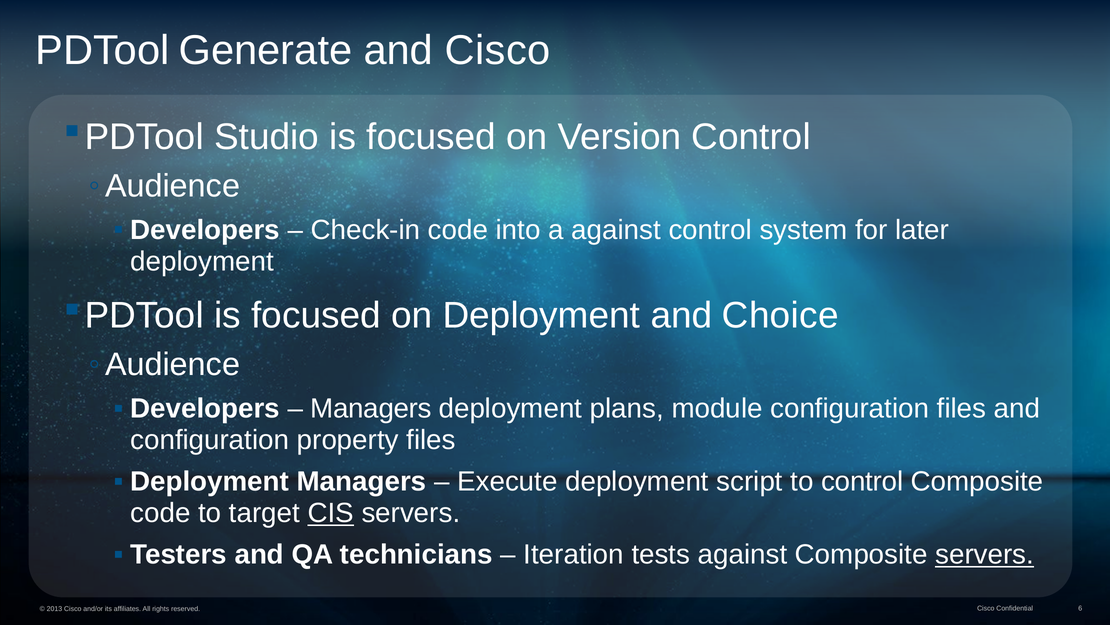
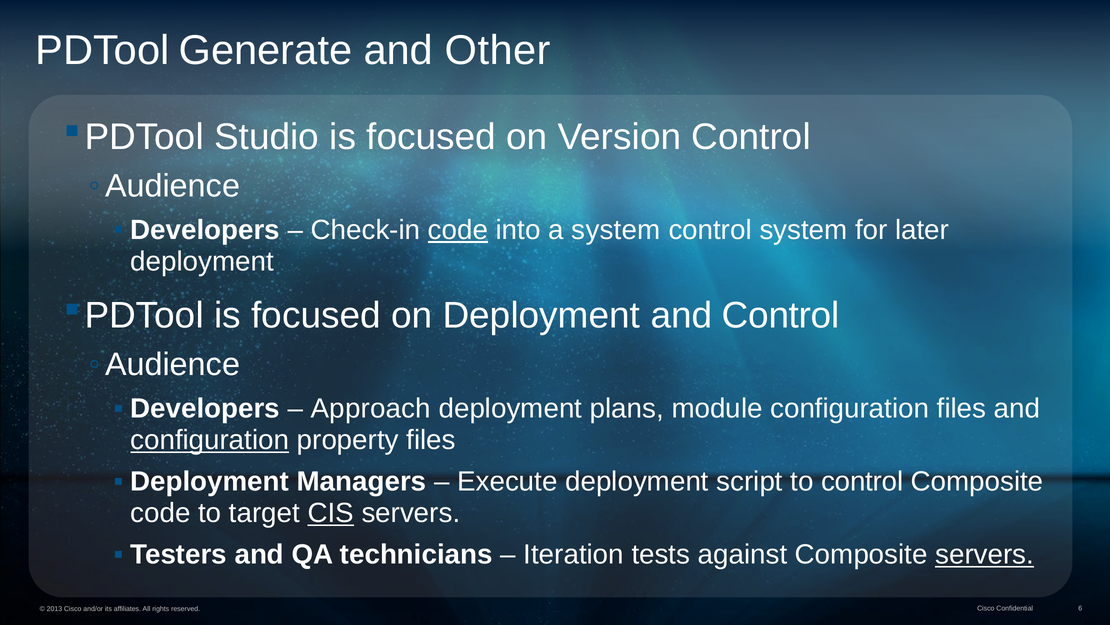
and Cisco: Cisco -> Other (498, 50)
code underline: none -> present (458, 230)
a against: against -> system (616, 230)
and Choice: Choice -> Control (781, 315)
Managers: Managers -> Approach (371, 408)
configuration underline: none -> present (210, 440)
